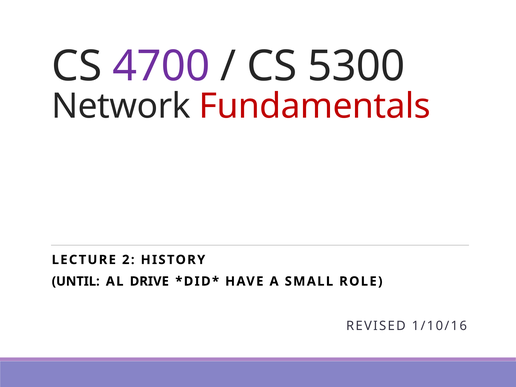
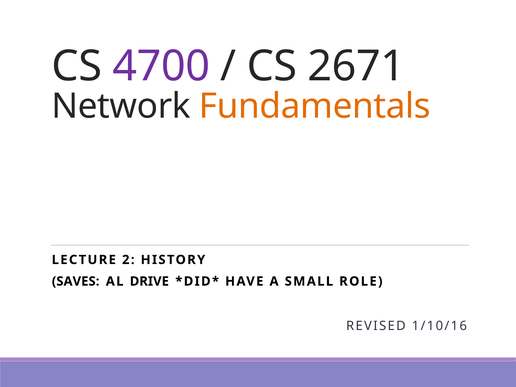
5300: 5300 -> 2671 (356, 66)
Fundamentals colour: red -> orange (315, 106)
UNTIL: UNTIL -> SAVES (76, 281)
